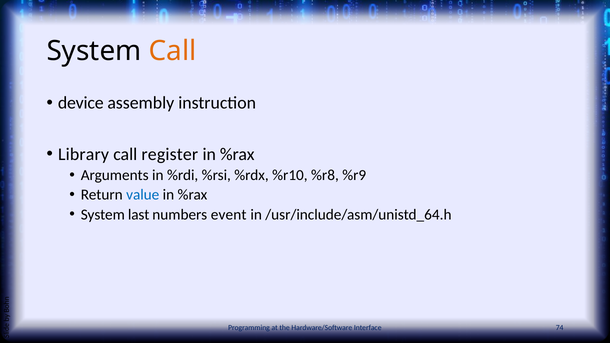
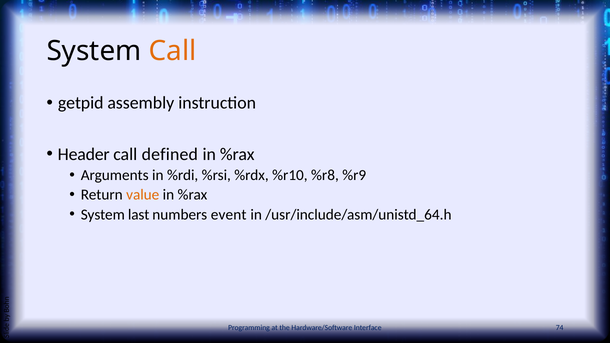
device: device -> getpid (81, 103)
Library: Library -> Header (84, 154)
register: register -> defined (170, 154)
value colour: blue -> orange (143, 195)
